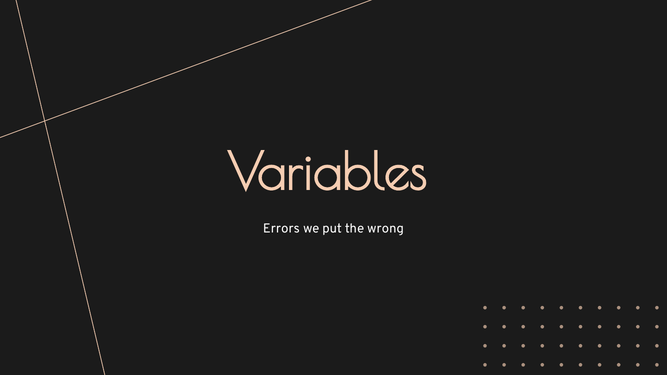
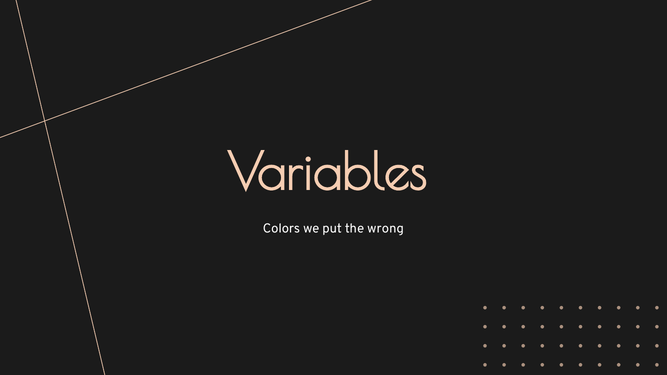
Errors: Errors -> Colors (281, 229)
